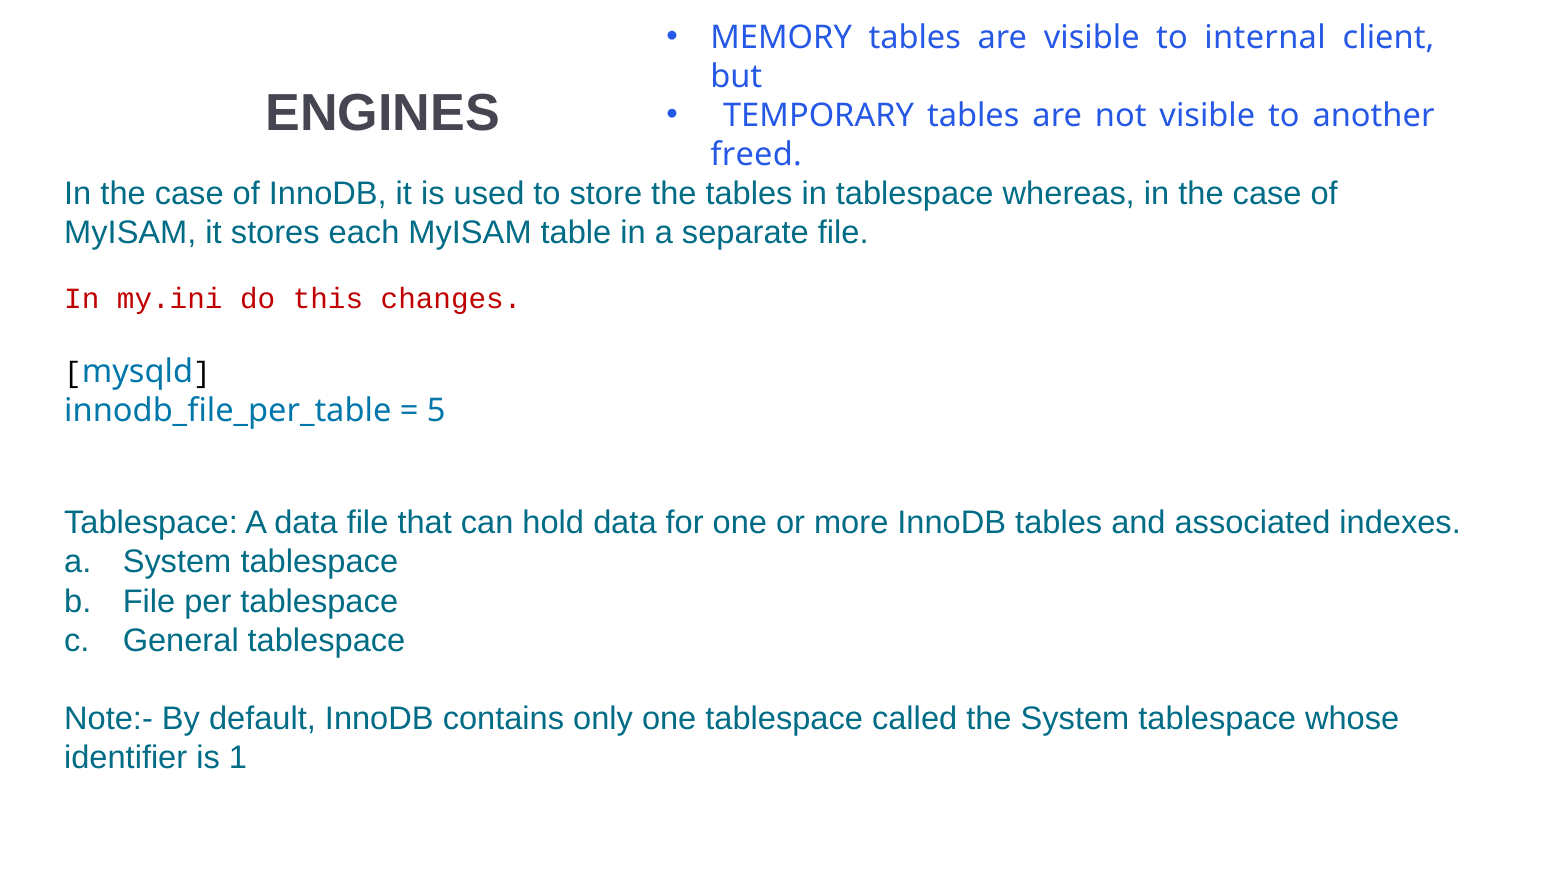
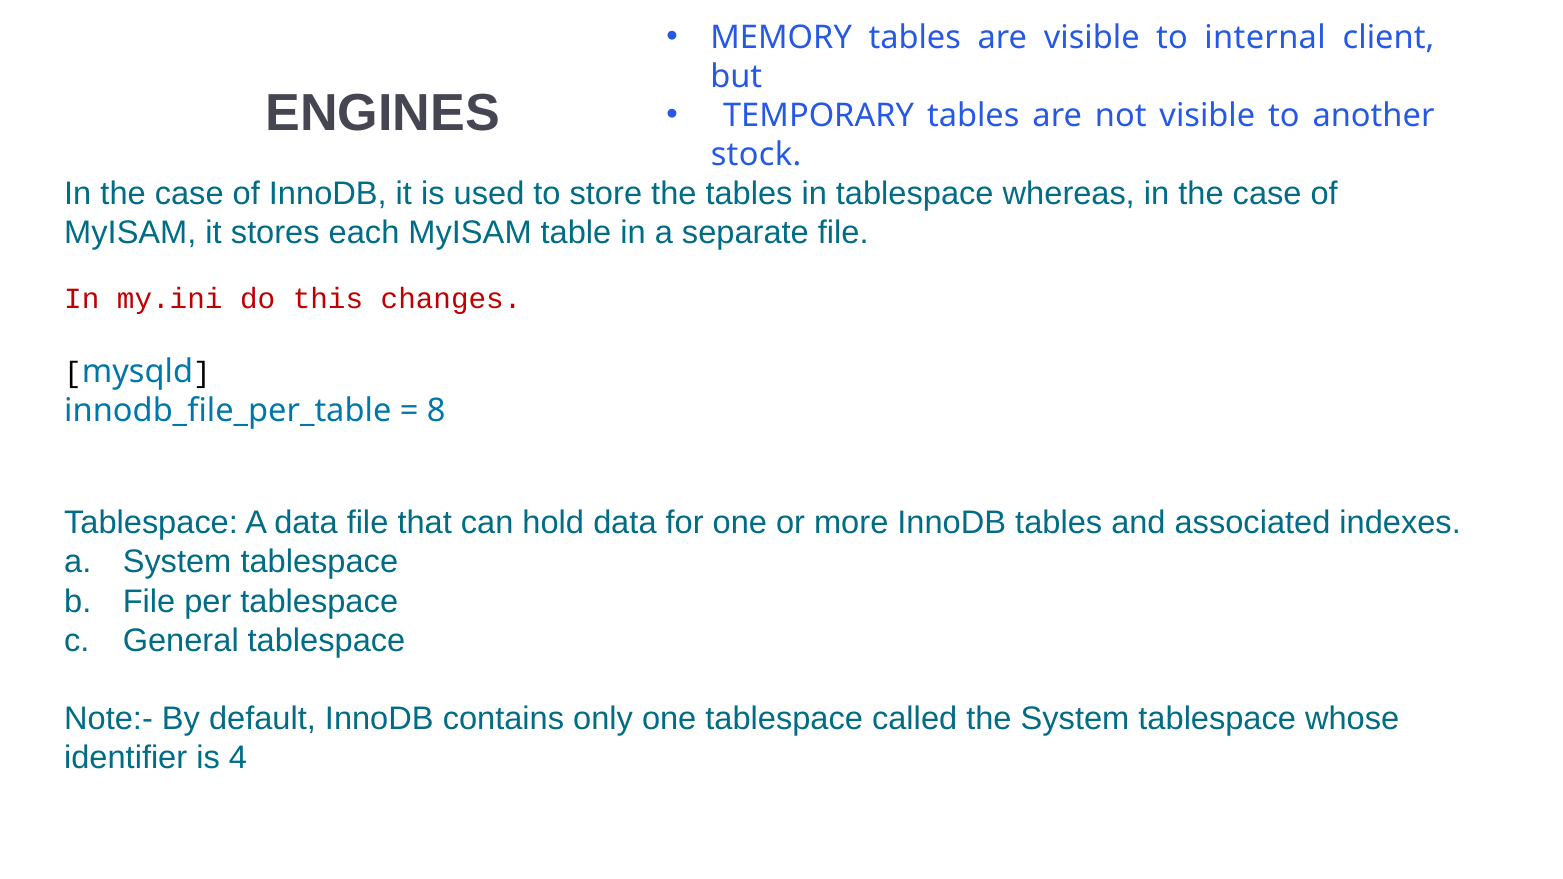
freed: freed -> stock (756, 155)
5: 5 -> 8 (436, 411)
1: 1 -> 4 (238, 758)
